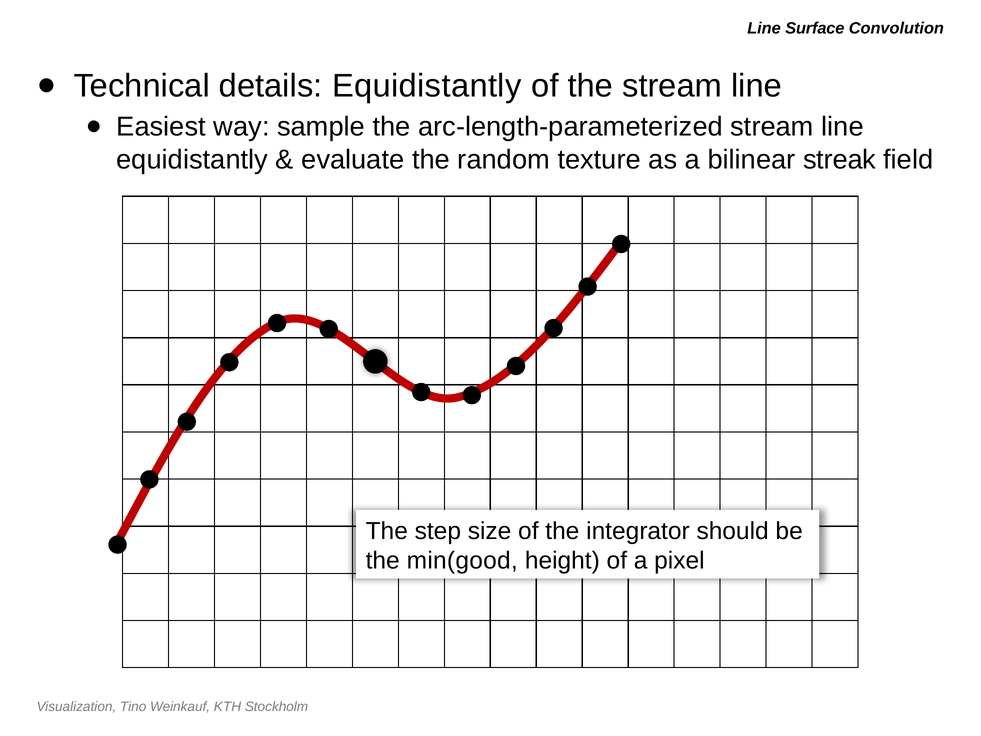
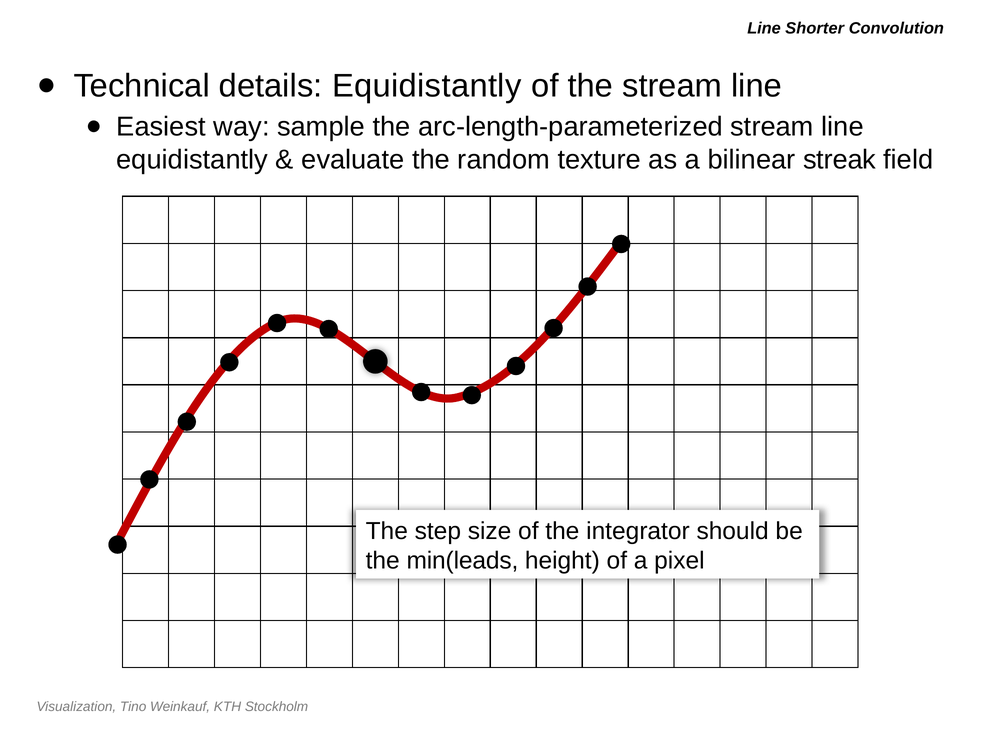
Surface: Surface -> Shorter (815, 28)
min(good: min(good -> min(leads (462, 560)
